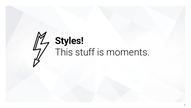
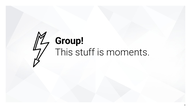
Styles: Styles -> Group (69, 41)
